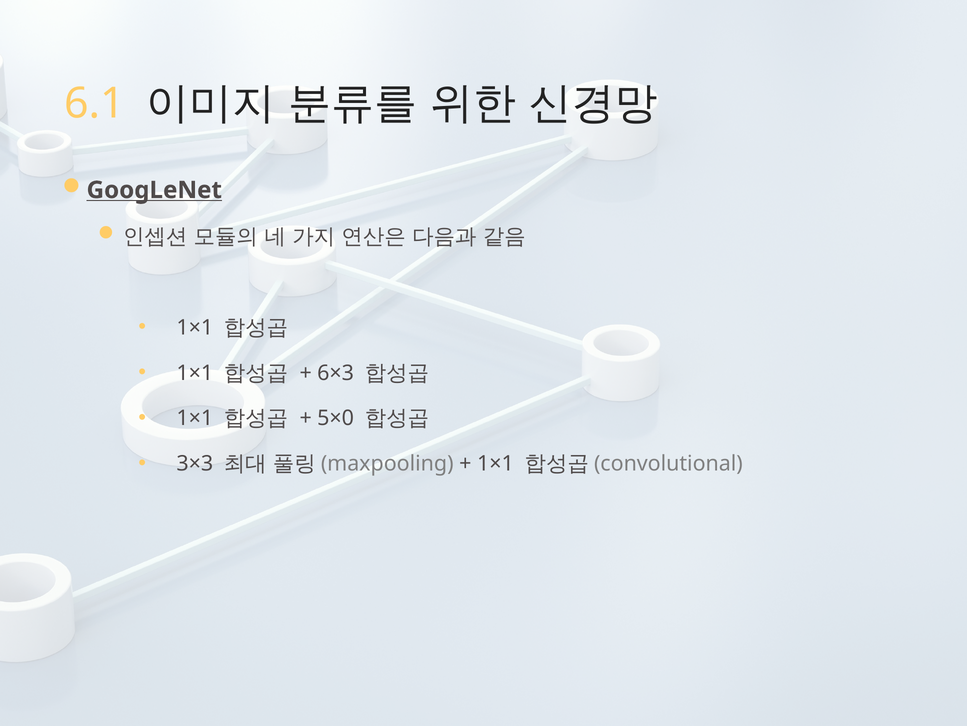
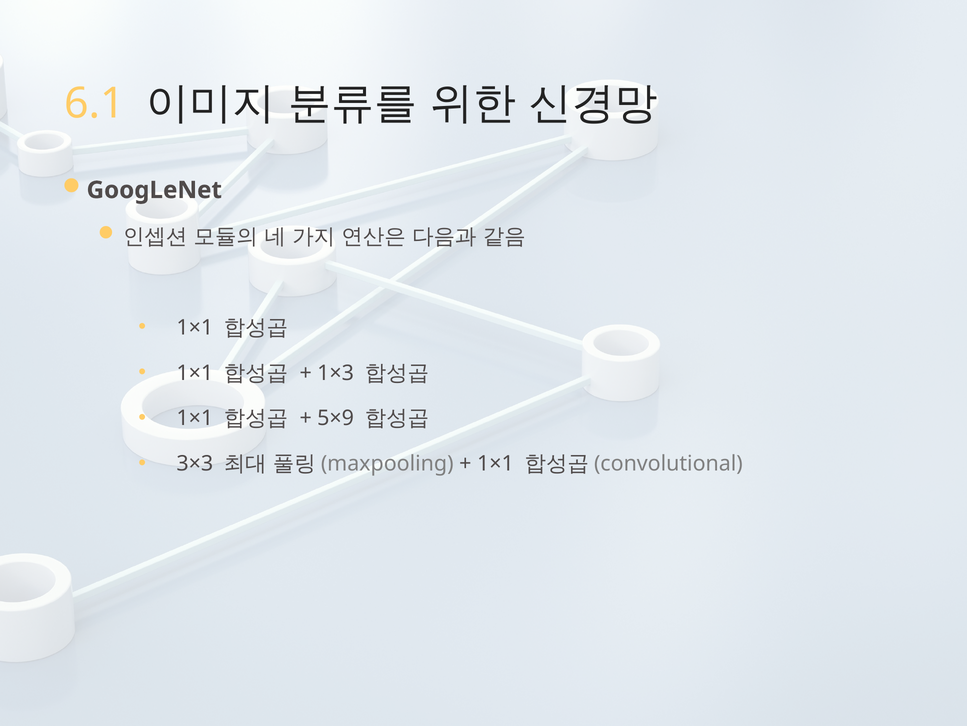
GoogLeNet underline: present -> none (154, 190)
6×3: 6×3 -> 1×3 (336, 373)
5×0: 5×0 -> 5×9 (336, 418)
